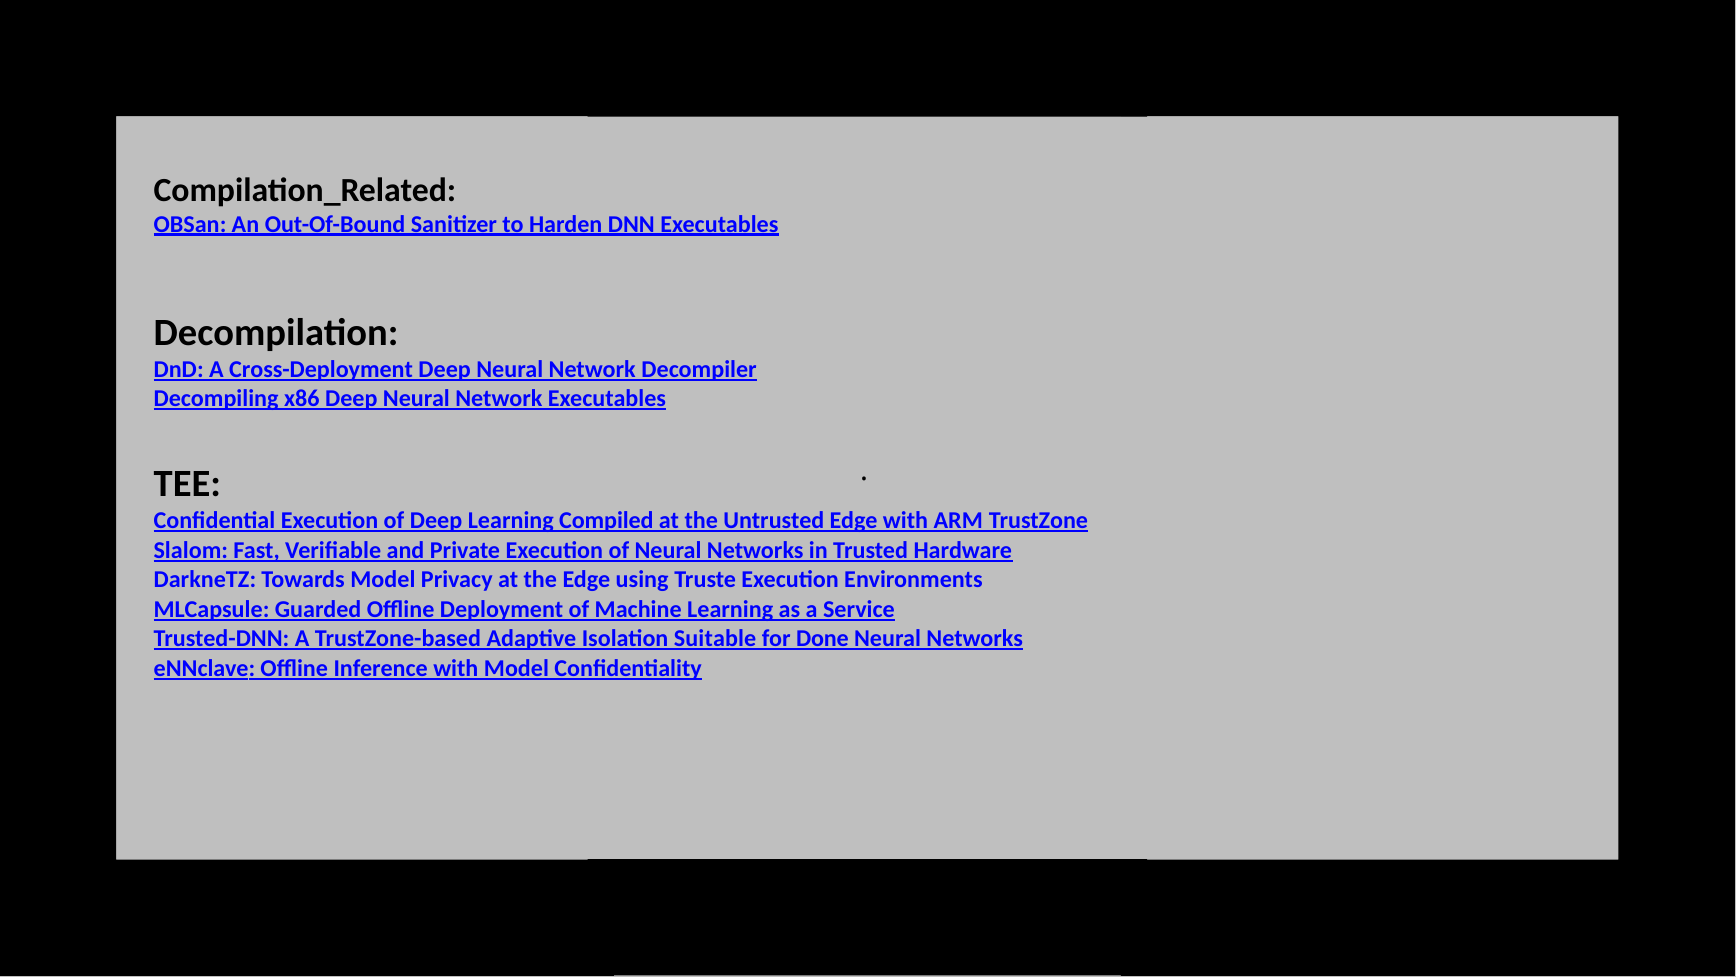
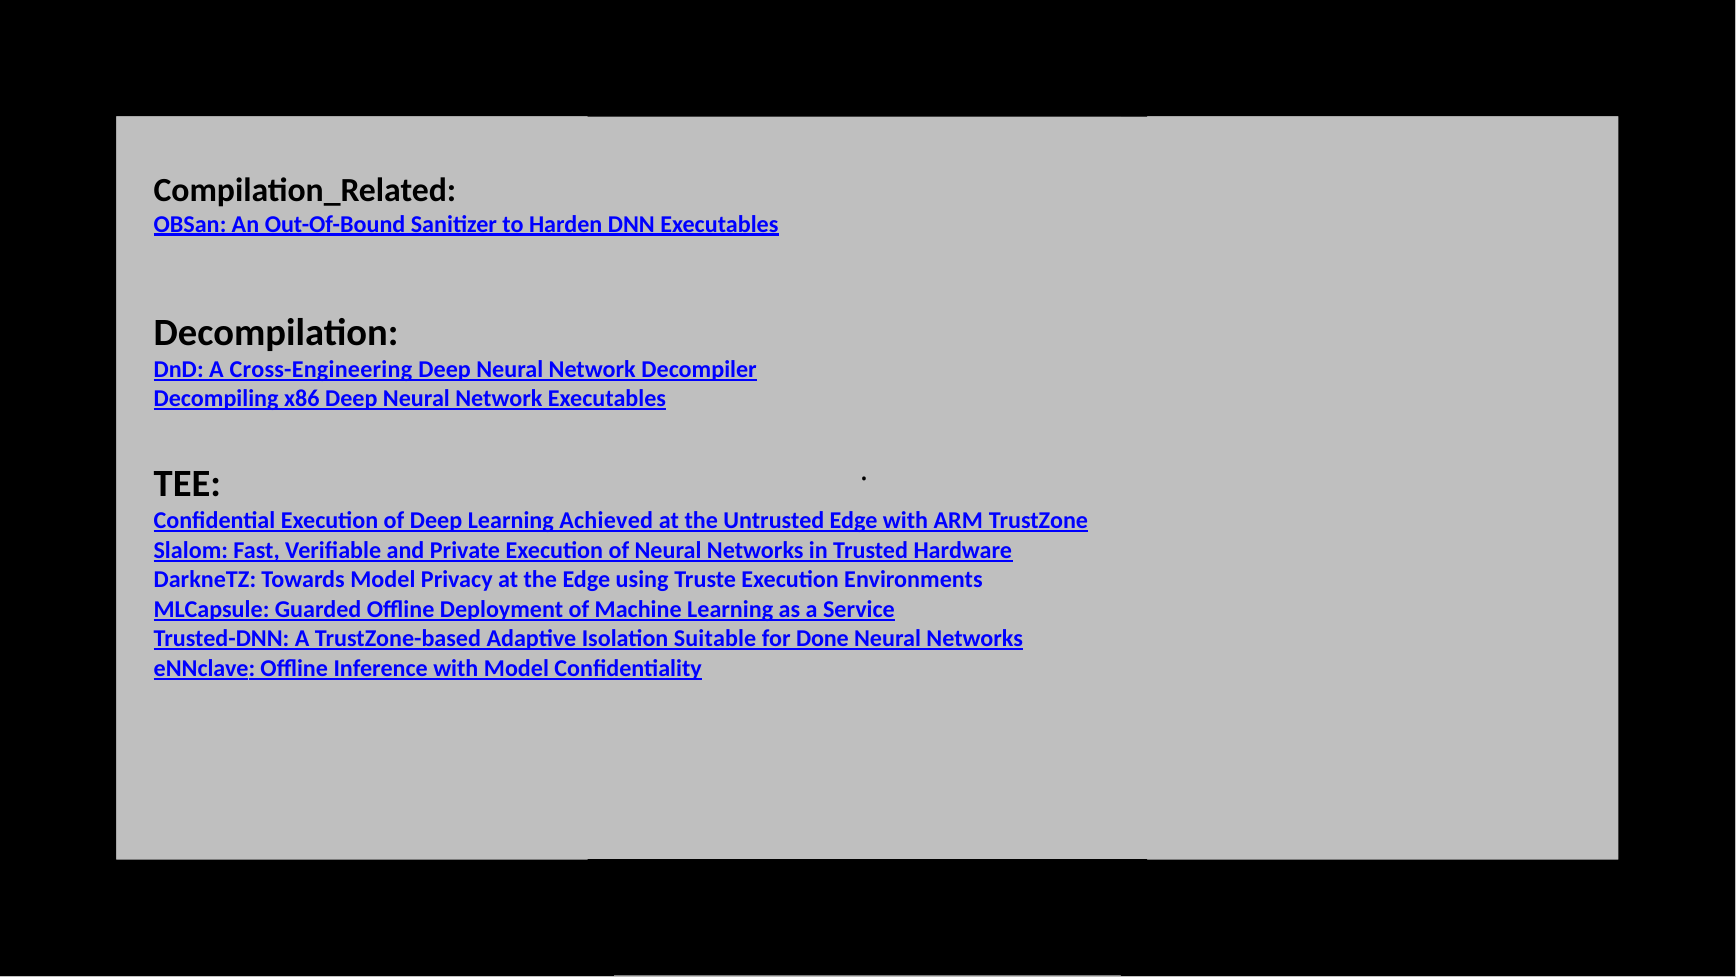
Cross-Deployment: Cross-Deployment -> Cross-Engineering (321, 369)
Compiled: Compiled -> Achieved (606, 521)
